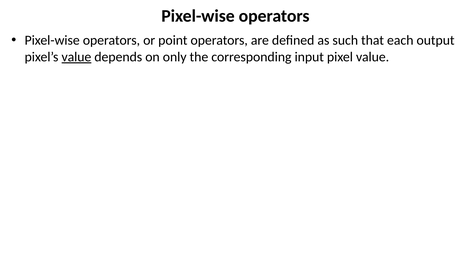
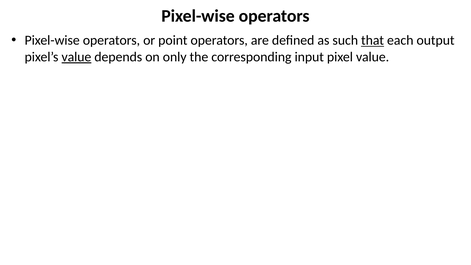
that underline: none -> present (373, 40)
